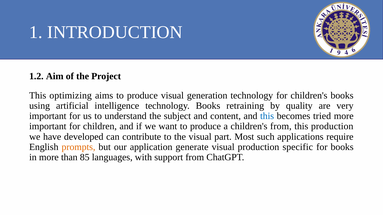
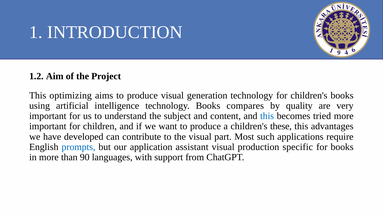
retraining: retraining -> compares (245, 106)
children's from: from -> these (281, 127)
this production: production -> advantages (332, 127)
prompts colour: orange -> blue (78, 147)
generate: generate -> assistant (192, 147)
85: 85 -> 90 (85, 158)
